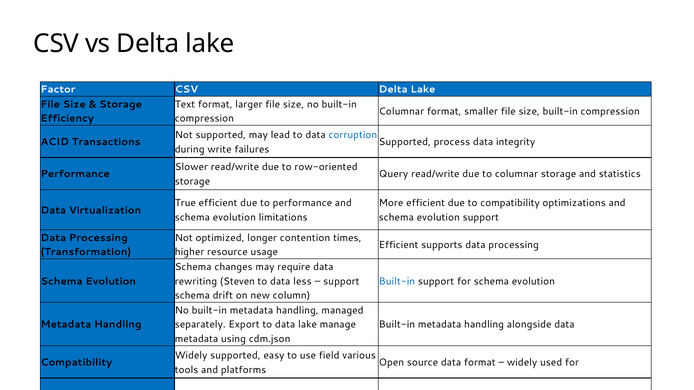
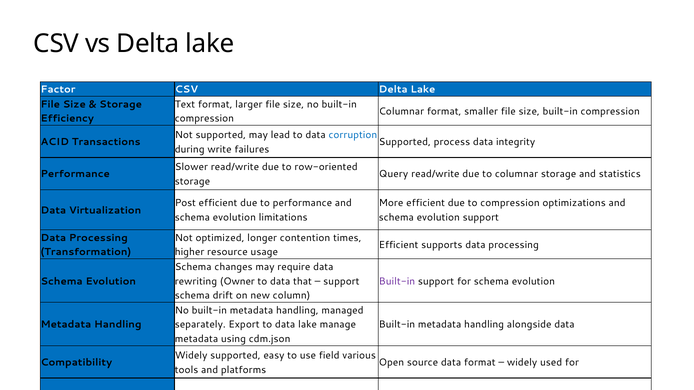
True: True -> Post (185, 203)
to compatibility: compatibility -> compression (510, 203)
Steven: Steven -> Owner (237, 281)
less: less -> that (303, 281)
Built-in colour: blue -> purple (397, 281)
